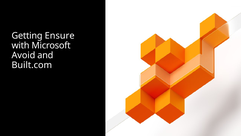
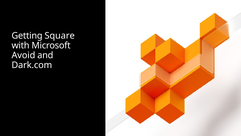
Ensure: Ensure -> Square (60, 36)
Built.com: Built.com -> Dark.com (32, 65)
